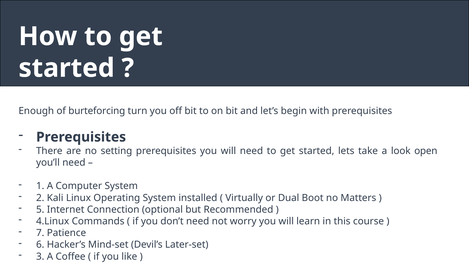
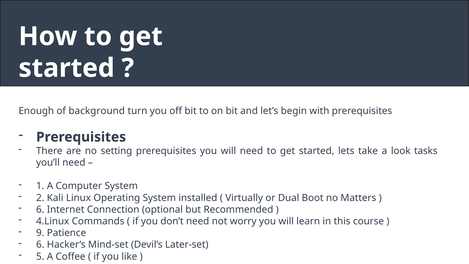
burteforcing: burteforcing -> background (97, 111)
open: open -> tasks (426, 151)
5: 5 -> 6 (40, 209)
7: 7 -> 9 (40, 233)
3: 3 -> 5 (40, 256)
